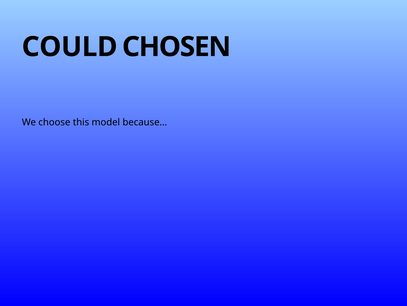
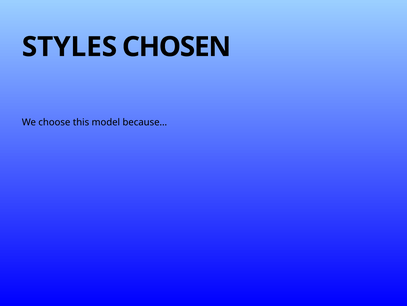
COULD: COULD -> STYLES (69, 47)
